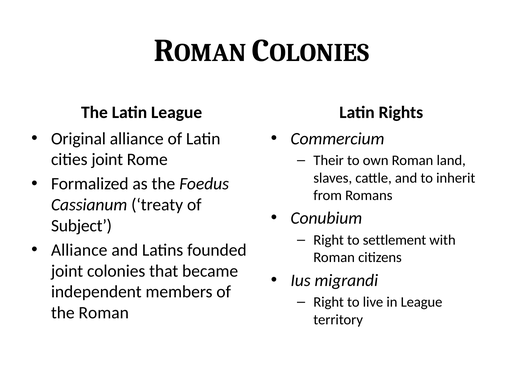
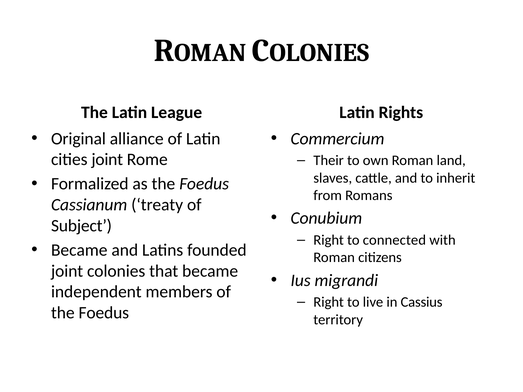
settlement: settlement -> connected (394, 240)
Alliance: Alliance -> Became (79, 250)
in League: League -> Cassius (422, 302)
Roman: Roman -> Foedus (104, 313)
